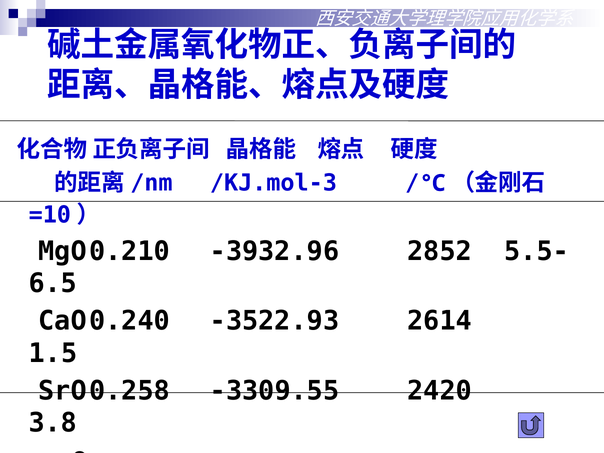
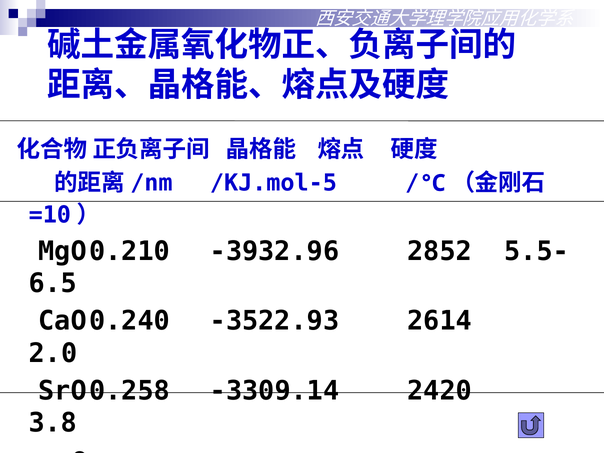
/KJ.mol-3: /KJ.mol-3 -> /KJ.mol-5 (273, 183)
1.5: 1.5 -> 2.0 (53, 353)
-3309.55: -3309.55 -> -3309.14 (275, 391)
